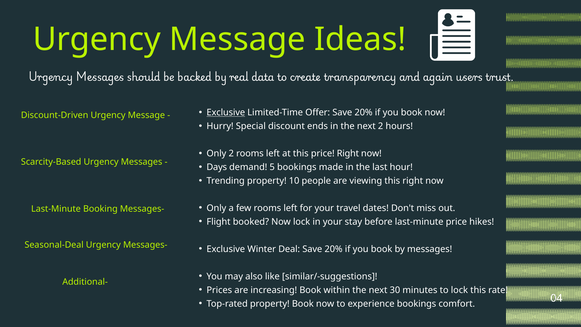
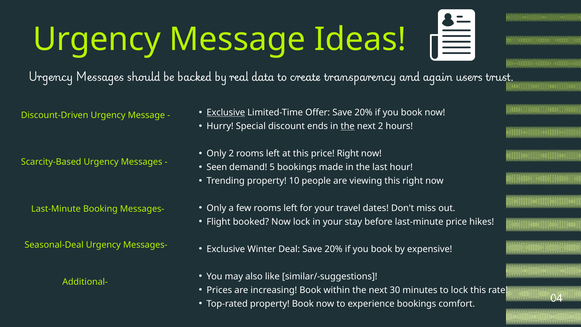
the underline: none -> present (348, 126)
Days: Days -> Seen (217, 167)
by messages: messages -> expensive (430, 249)
